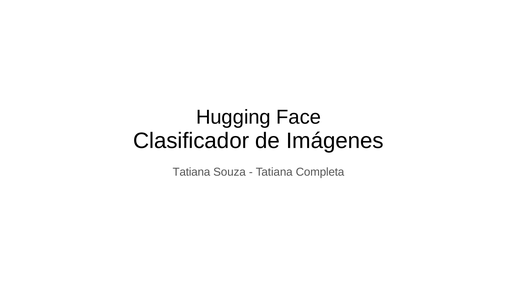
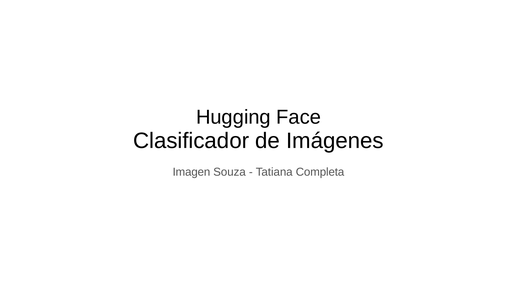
Tatiana: Tatiana -> Imagen (191, 172)
